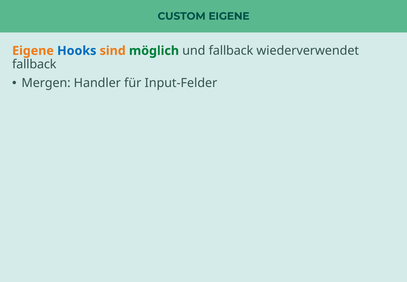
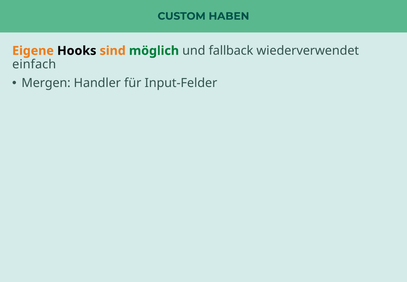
CUSTOM EIGENE: EIGENE -> HABEN (229, 16)
Hooks colour: blue -> black (77, 51)
fallback: fallback -> einfach (34, 64)
